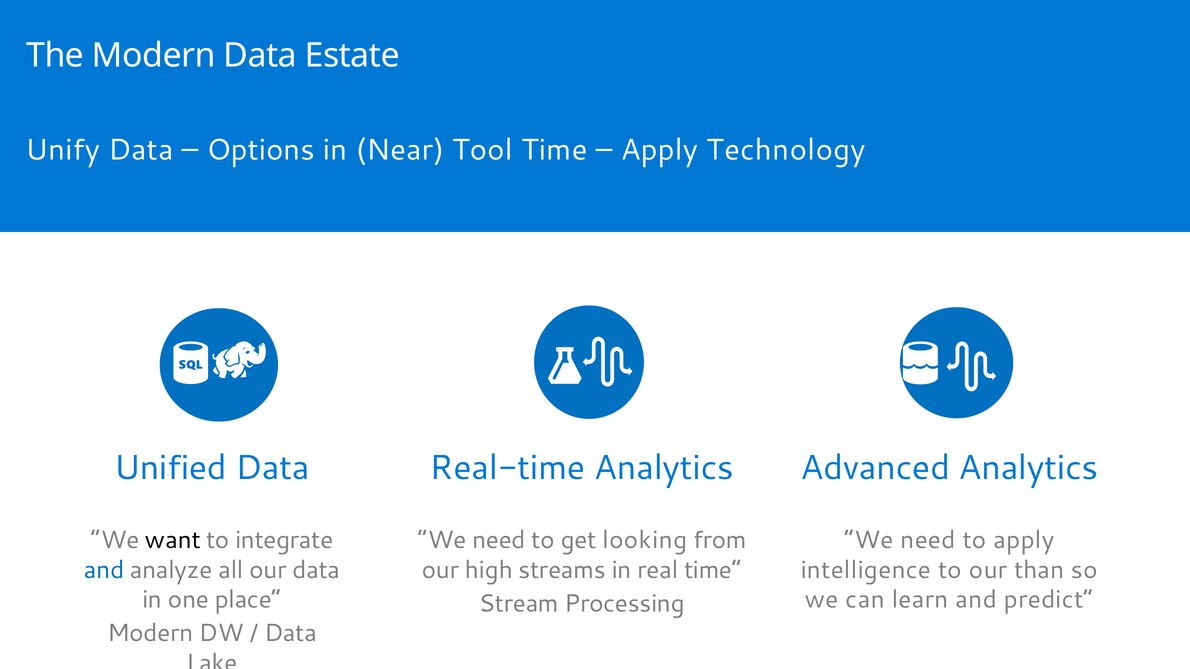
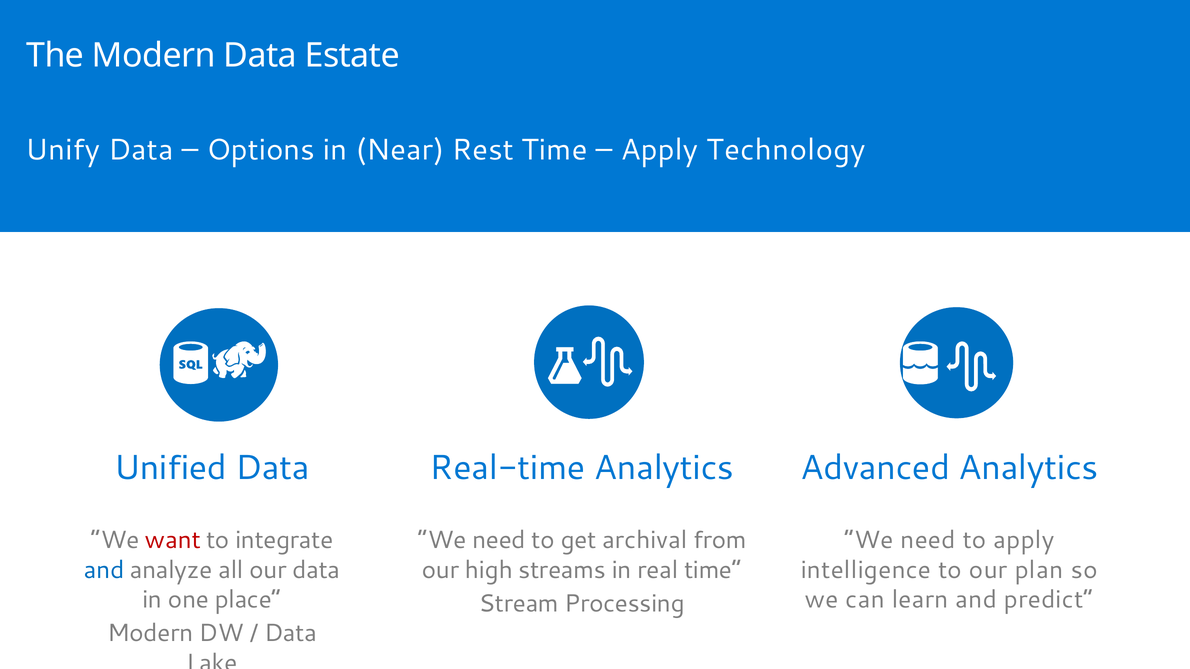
Tool: Tool -> Rest (483, 150)
want colour: black -> red (173, 540)
looking: looking -> archival (645, 540)
than: than -> plan (1039, 570)
